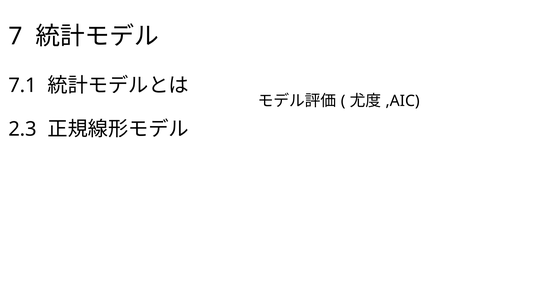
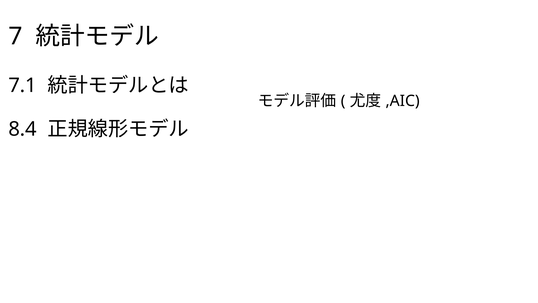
2.3: 2.3 -> 8.4 (23, 129)
